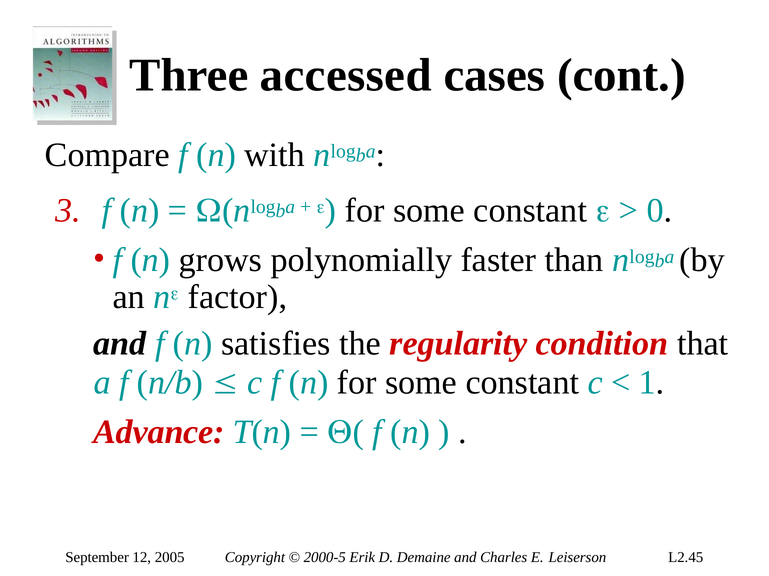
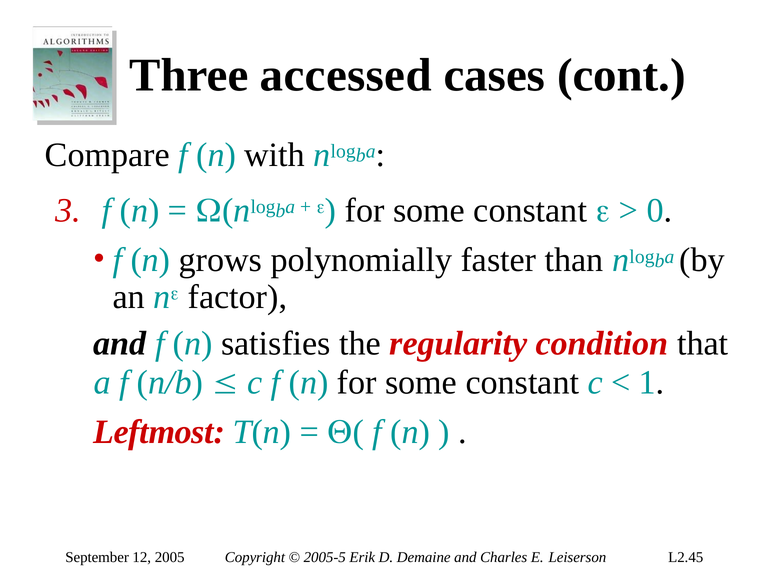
Advance: Advance -> Leftmost (159, 432)
2000-5: 2000-5 -> 2005-5 (325, 558)
